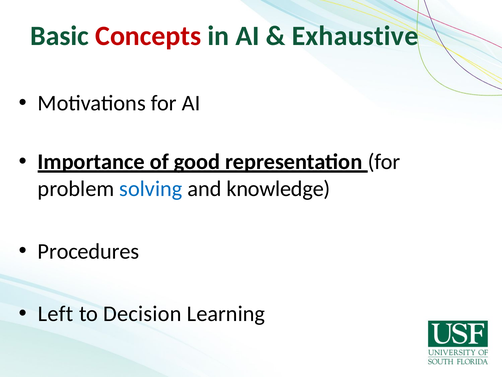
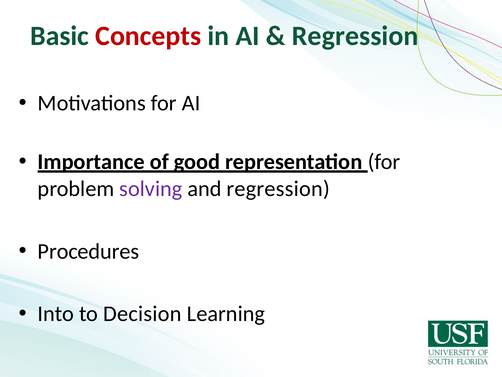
Exhaustive: Exhaustive -> Regression (355, 36)
solving colour: blue -> purple (151, 188)
and knowledge: knowledge -> regression (278, 188)
Left: Left -> Into (56, 313)
